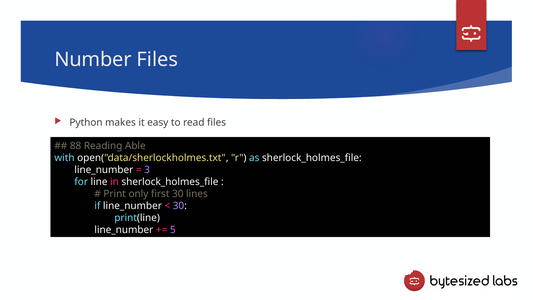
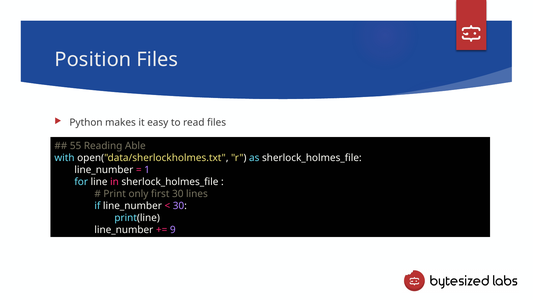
Number: Number -> Position (93, 59)
88: 88 -> 55 (76, 146)
3: 3 -> 1 (147, 170)
5: 5 -> 9 (173, 230)
